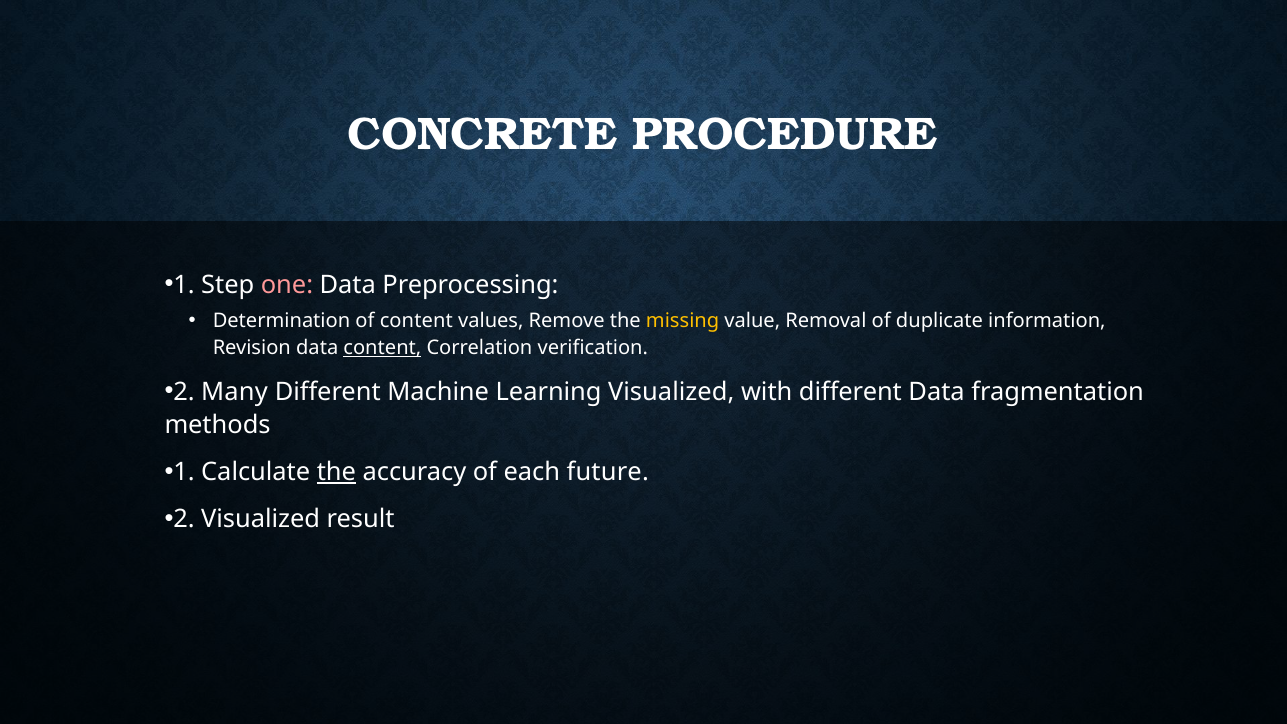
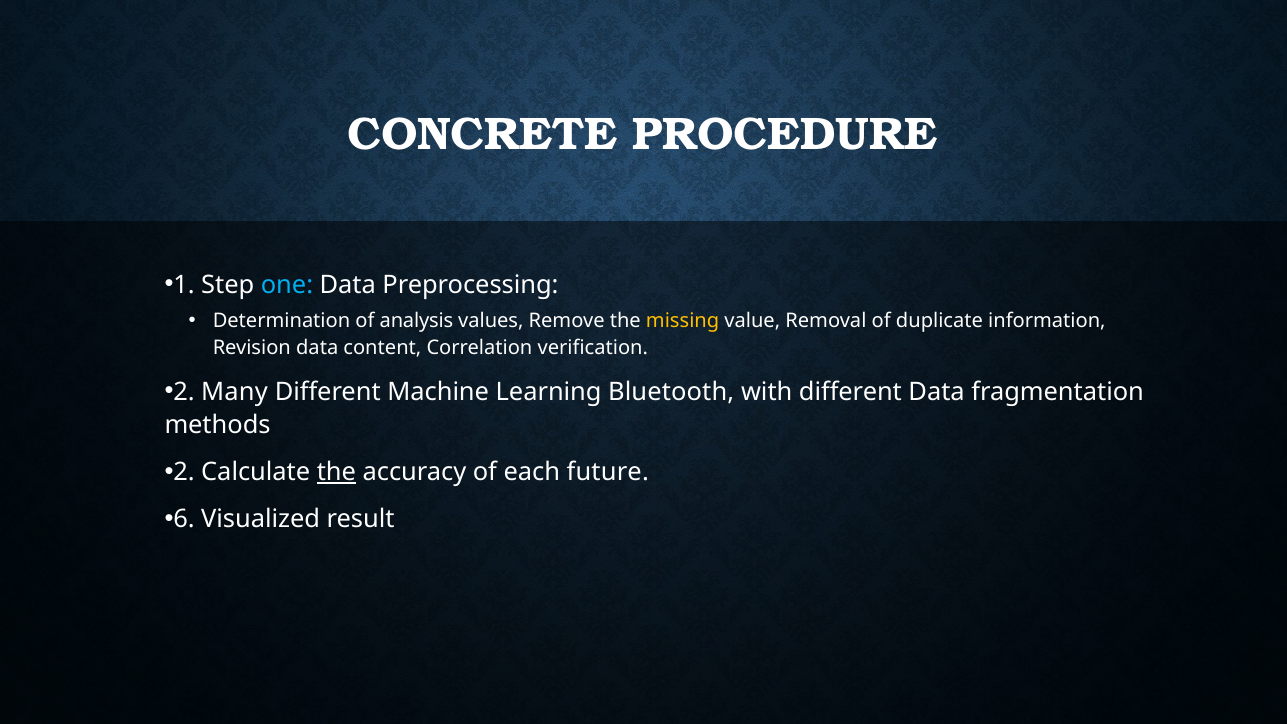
one colour: pink -> light blue (287, 285)
of content: content -> analysis (416, 321)
content underline: present -> none (382, 348)
Learning Visualized: Visualized -> Bluetooth (671, 392)
1: 1 -> 2 (184, 472)
2: 2 -> 6 (184, 519)
